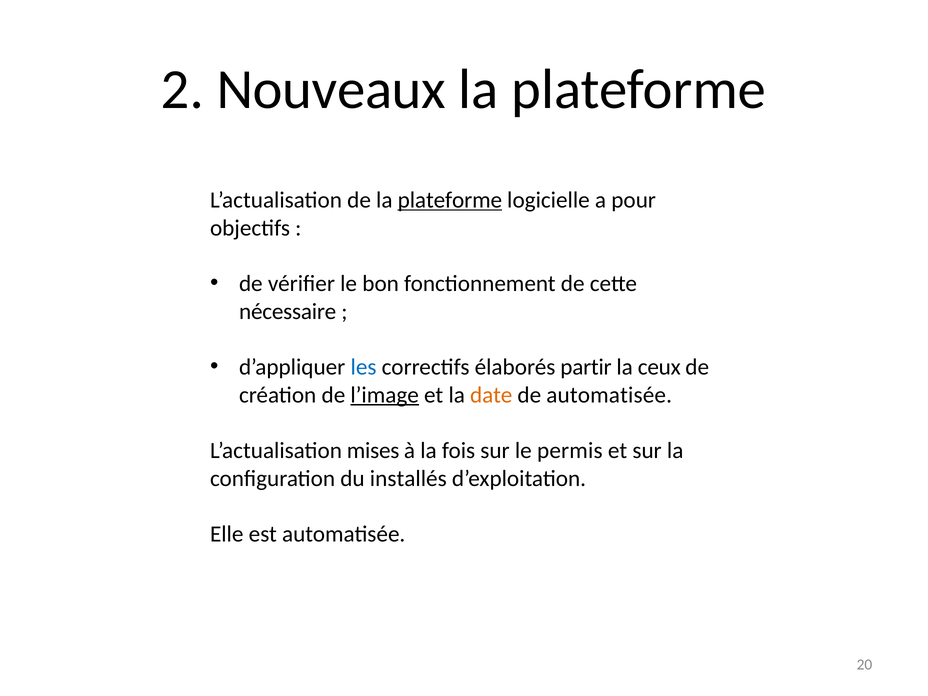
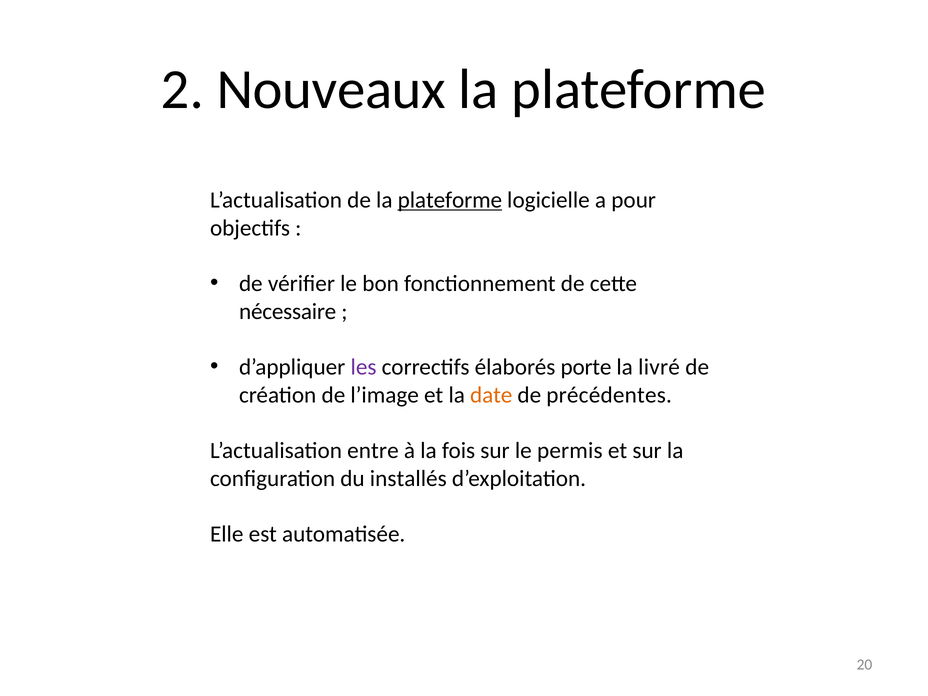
les colour: blue -> purple (364, 367)
partir: partir -> porte (586, 367)
ceux: ceux -> livré (659, 367)
l’image underline: present -> none (385, 395)
de automatisée: automatisée -> précédentes (609, 395)
mises: mises -> entre (373, 451)
